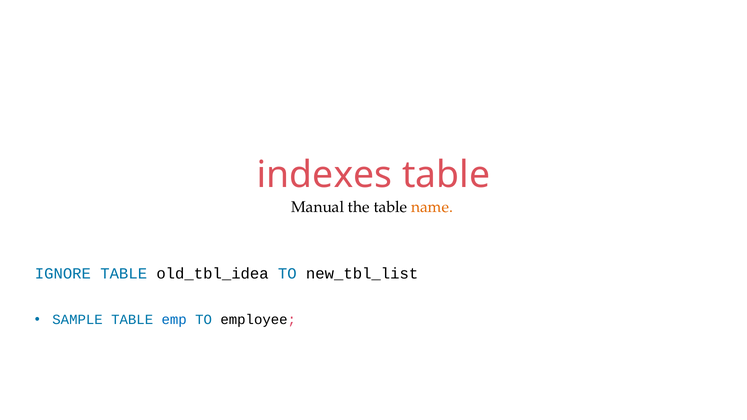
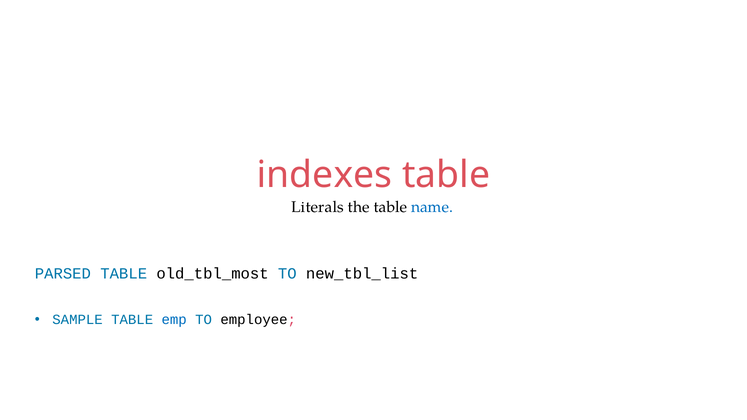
Manual: Manual -> Literals (318, 207)
name colour: orange -> blue (432, 207)
IGNORE: IGNORE -> PARSED (63, 274)
old_tbl_idea: old_tbl_idea -> old_tbl_most (213, 274)
